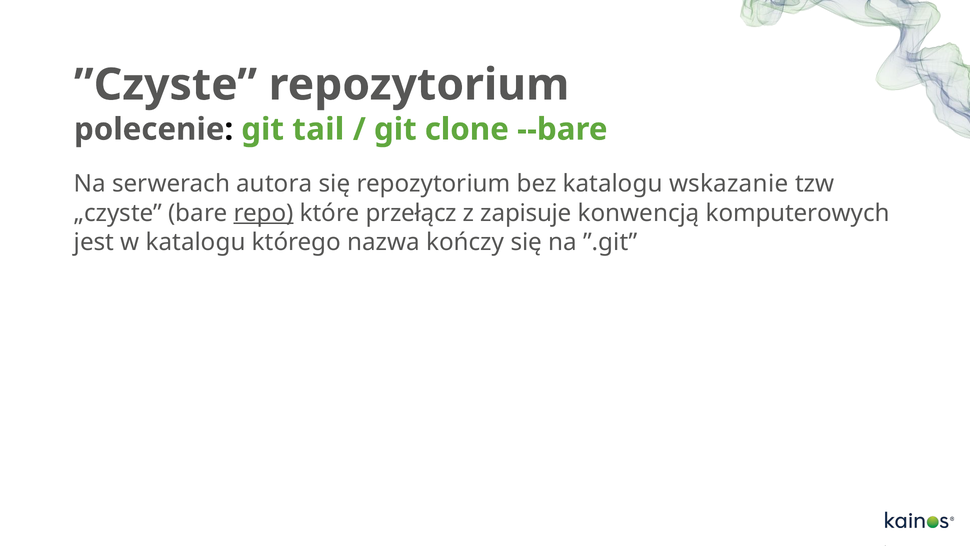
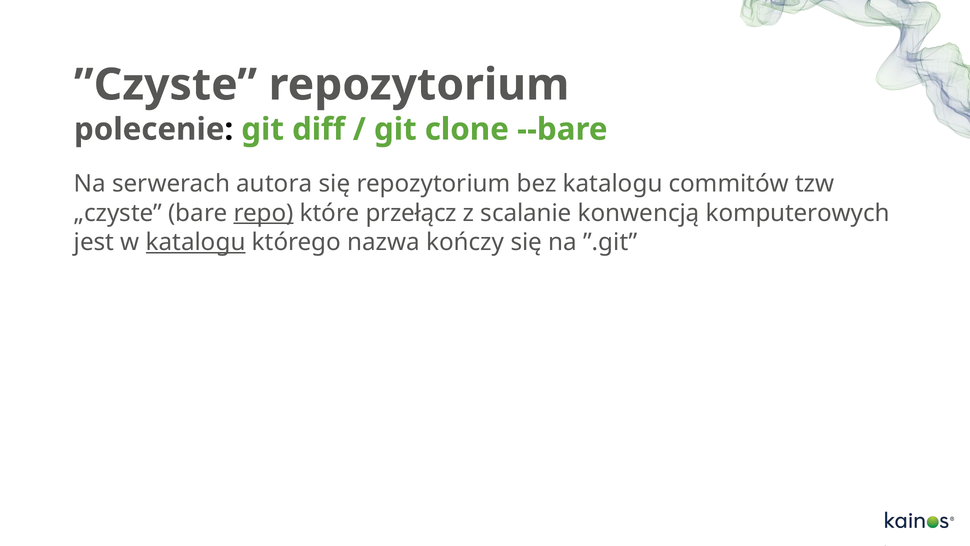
tail: tail -> diff (319, 129)
wskazanie: wskazanie -> commitów (729, 184)
zapisuje: zapisuje -> scalanie (526, 213)
katalogu underline: none -> present (196, 242)
